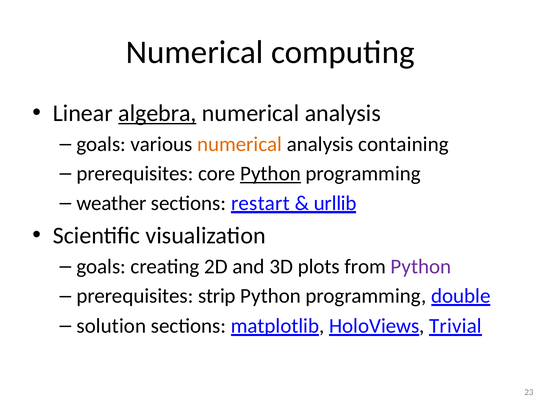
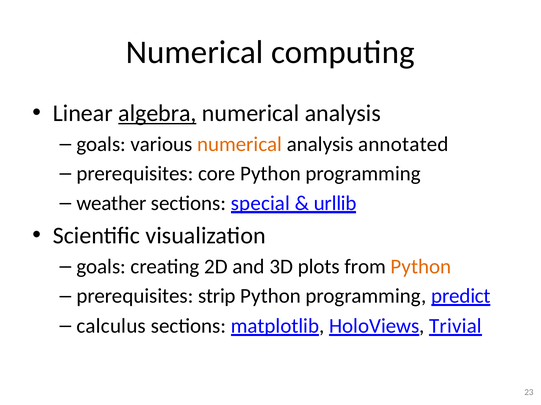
containing: containing -> annotated (403, 145)
Python underline: present -> none (271, 174)
restart: restart -> special (260, 204)
Python colour: purple -> orange (421, 267)
double: double -> predict (461, 297)
solution: solution -> calculus (111, 327)
